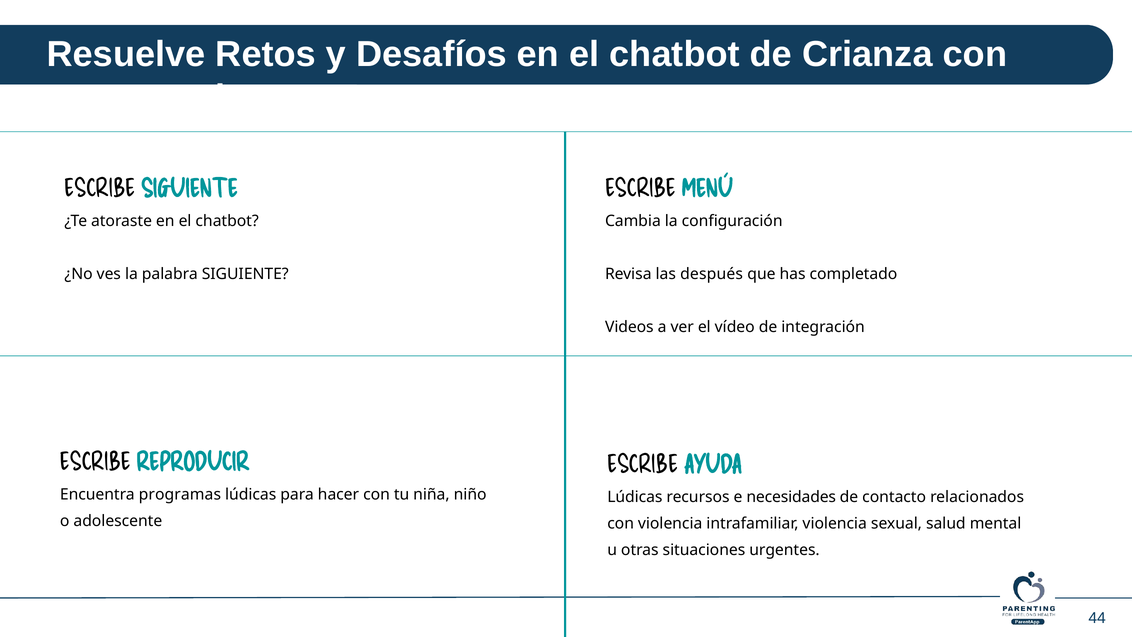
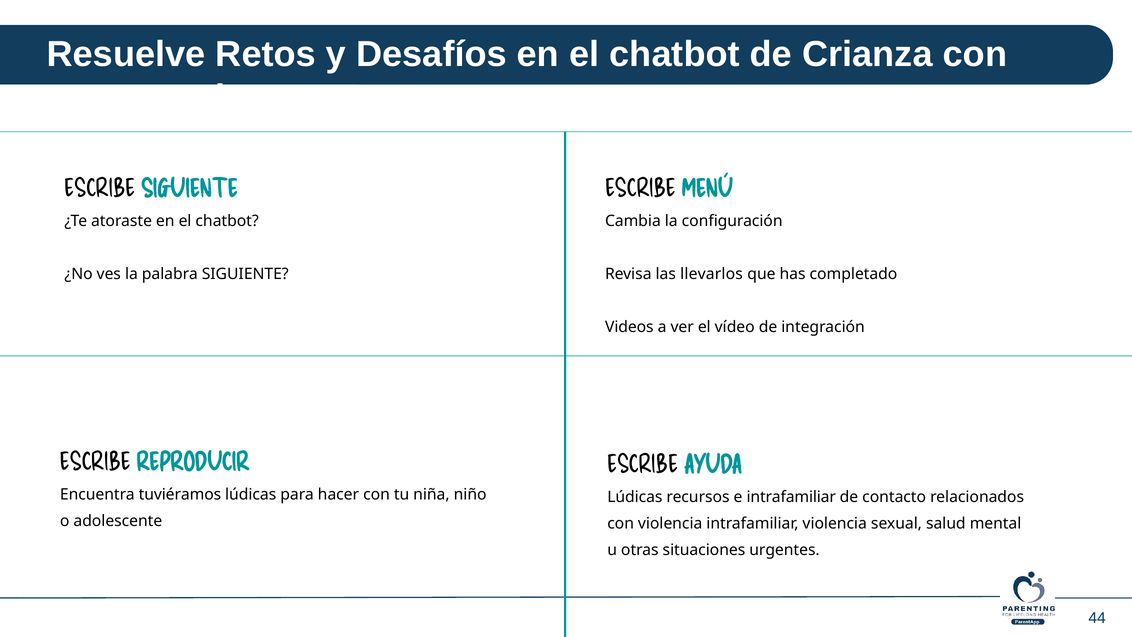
después: después -> llevarlos (712, 274)
programas: programas -> tuviéramos (180, 494)
e necesidades: necesidades -> intrafamiliar (791, 497)
